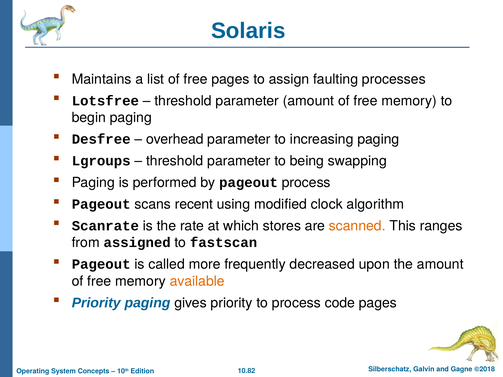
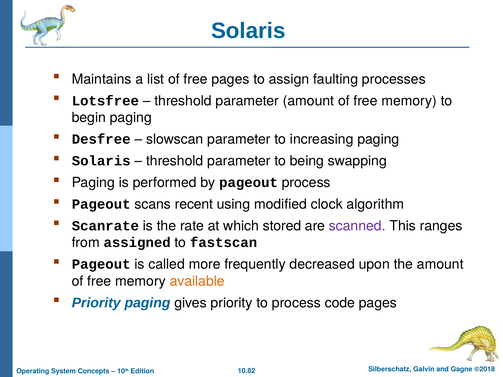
overhead: overhead -> slowscan (175, 139)
Lgroups: Lgroups -> Solaris (101, 161)
stores: stores -> stored (282, 226)
scanned colour: orange -> purple (357, 226)
